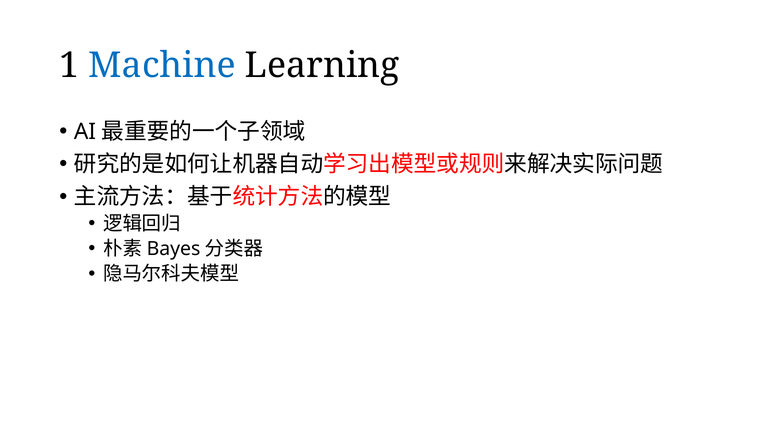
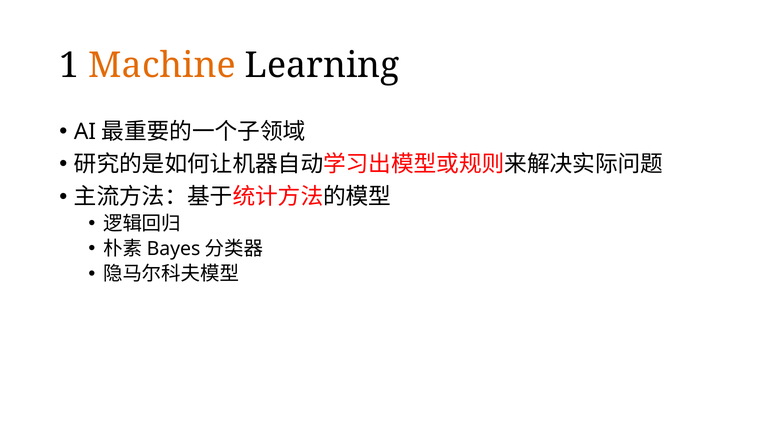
Machine colour: blue -> orange (162, 65)
